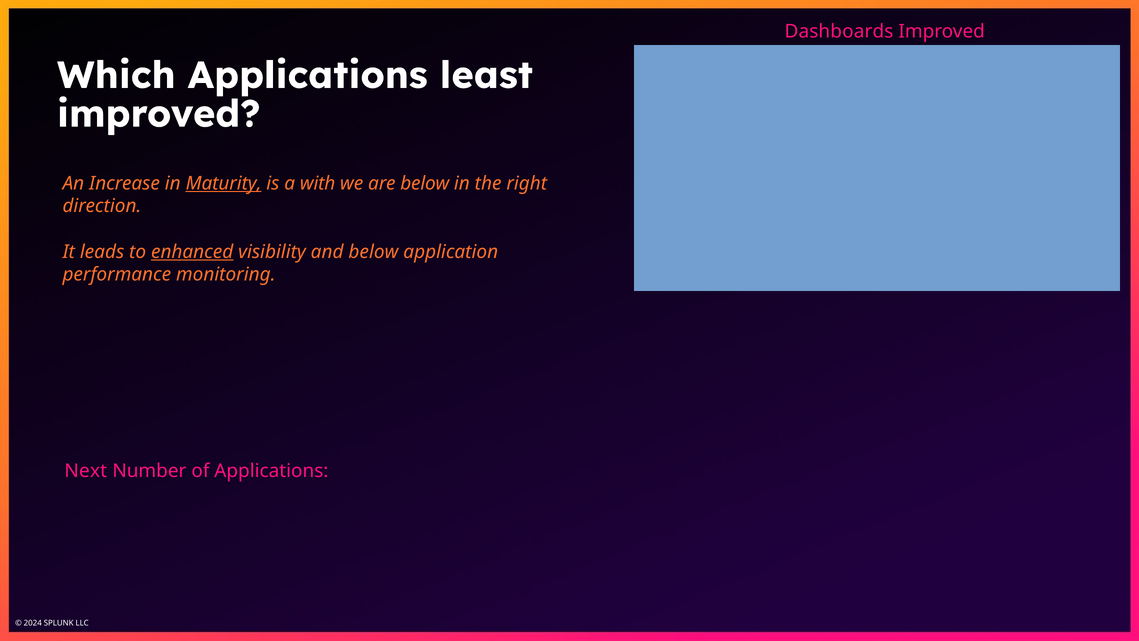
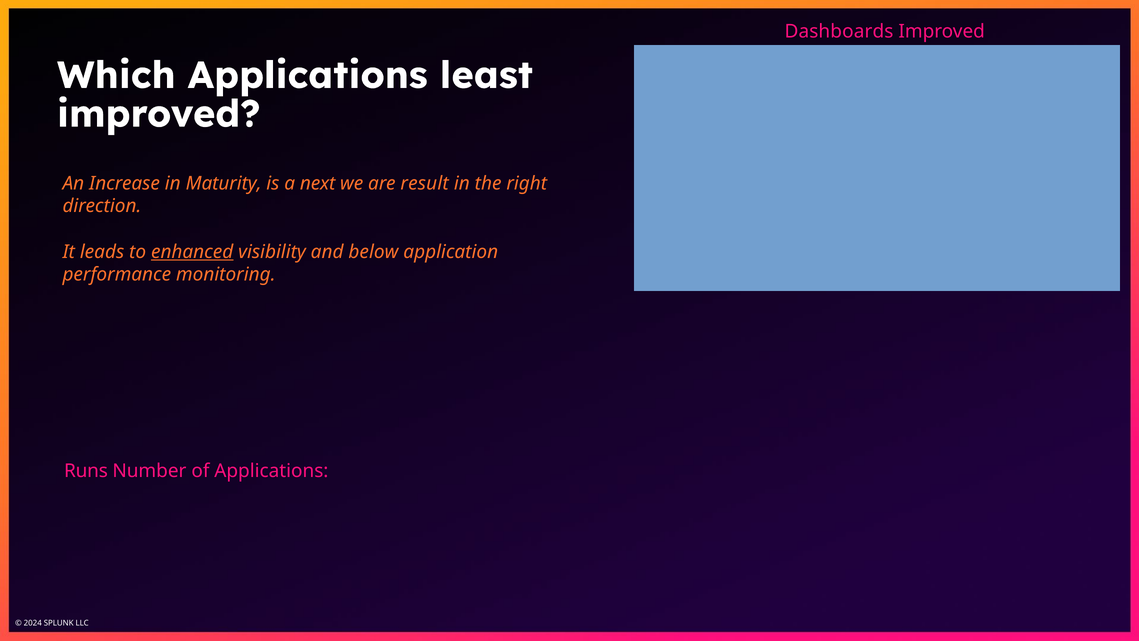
Maturity underline: present -> none (224, 183)
with: with -> next (318, 183)
are below: below -> result (425, 183)
Next: Next -> Runs (86, 471)
